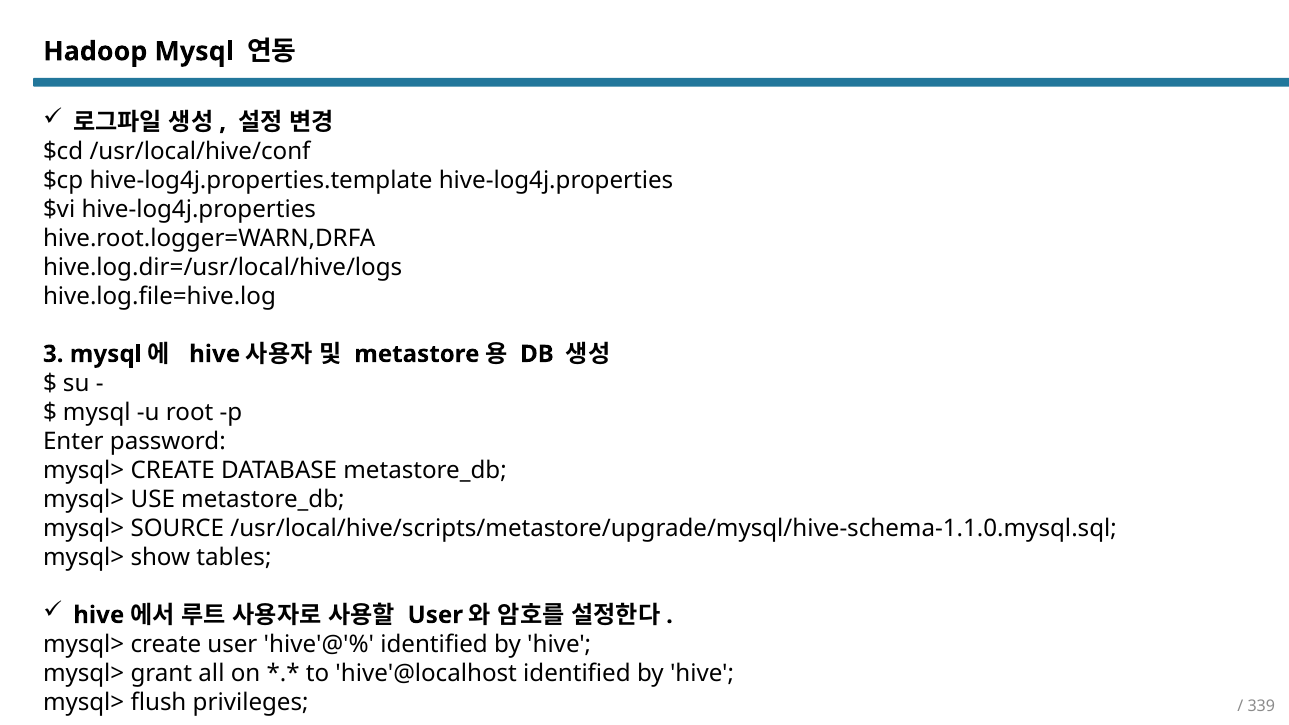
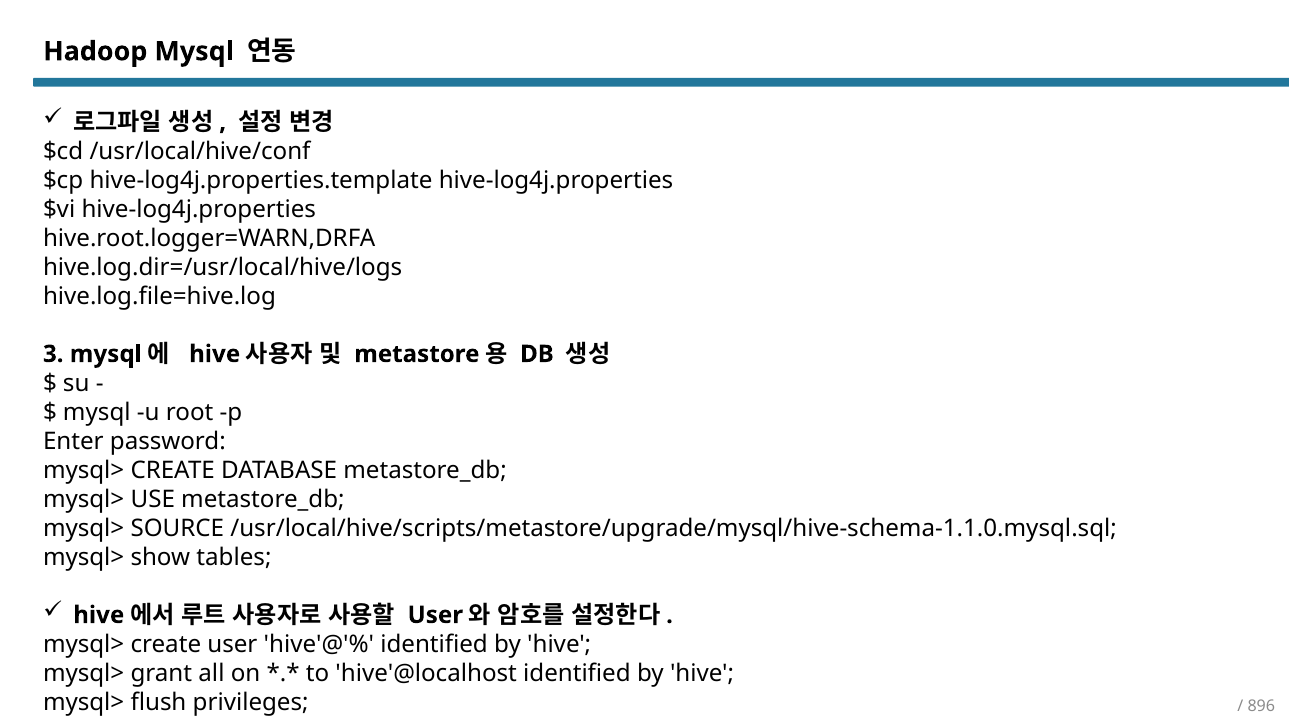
339: 339 -> 896 (1261, 706)
